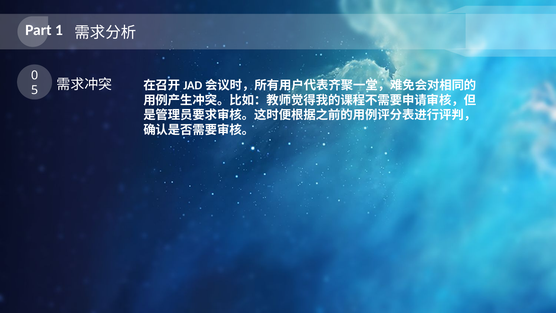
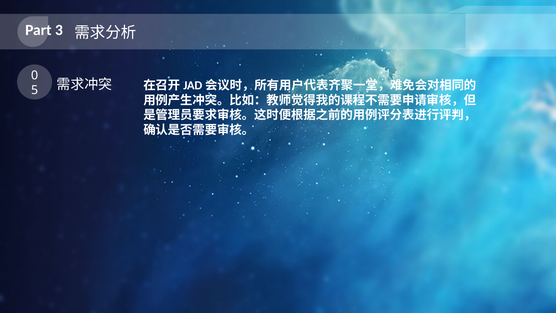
1: 1 -> 3 (59, 30)
